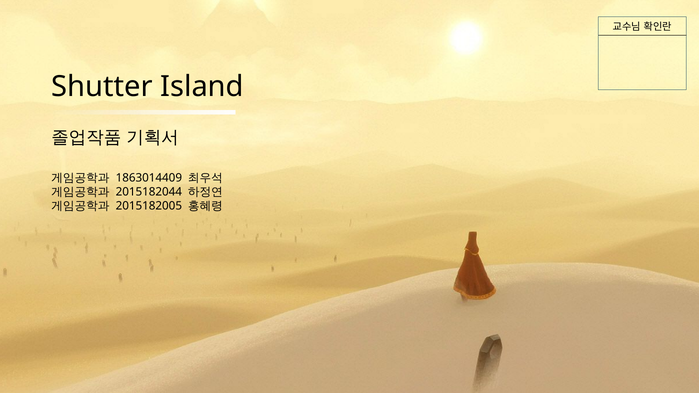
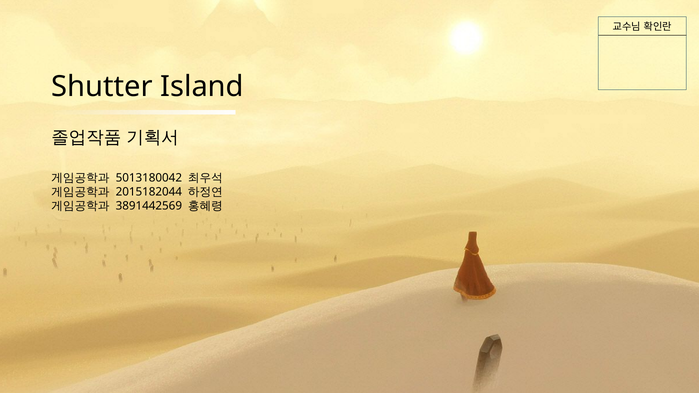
1863014409: 1863014409 -> 5013180042 (149, 178)
2015182005: 2015182005 -> 3891442569 (149, 206)
